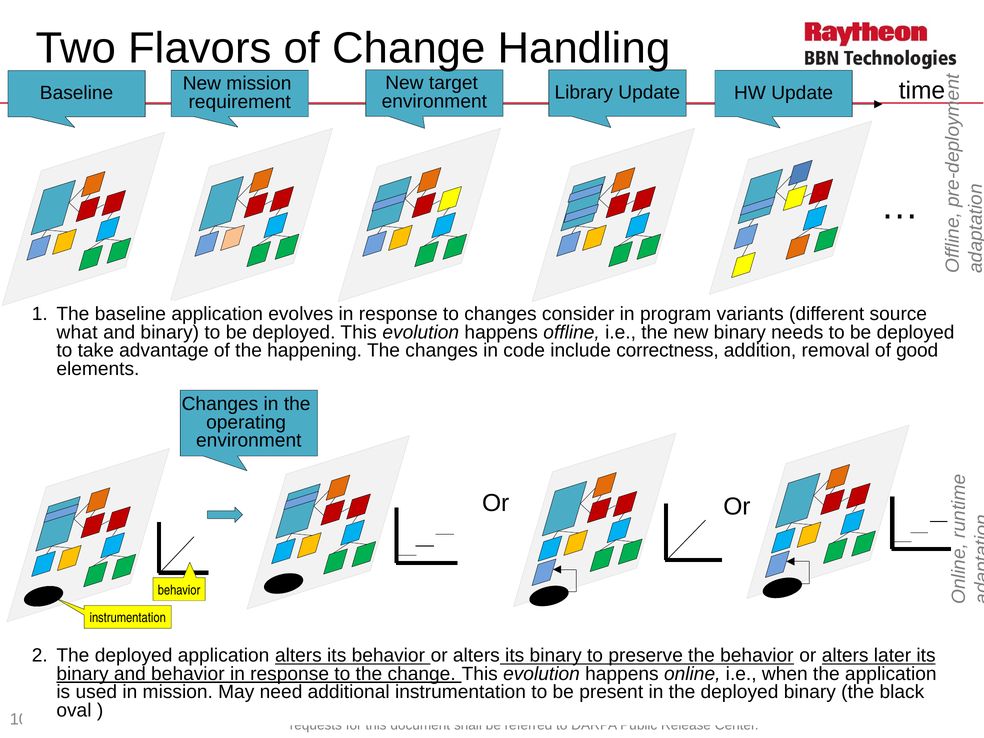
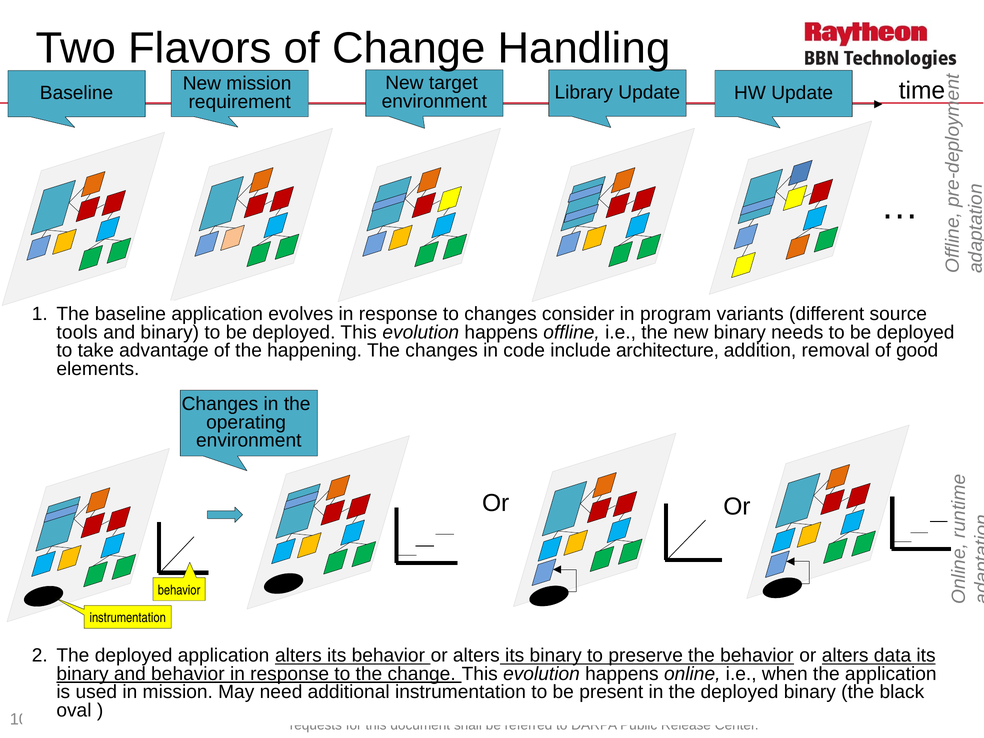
what: what -> tools (77, 332)
correctness: correctness -> architecture (668, 351)
later: later -> data (892, 655)
